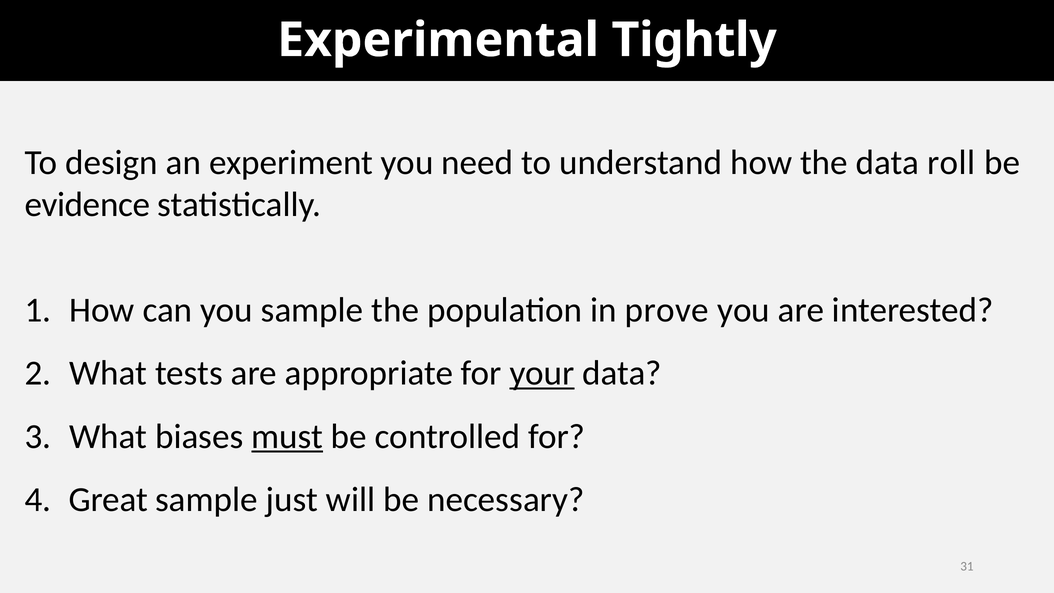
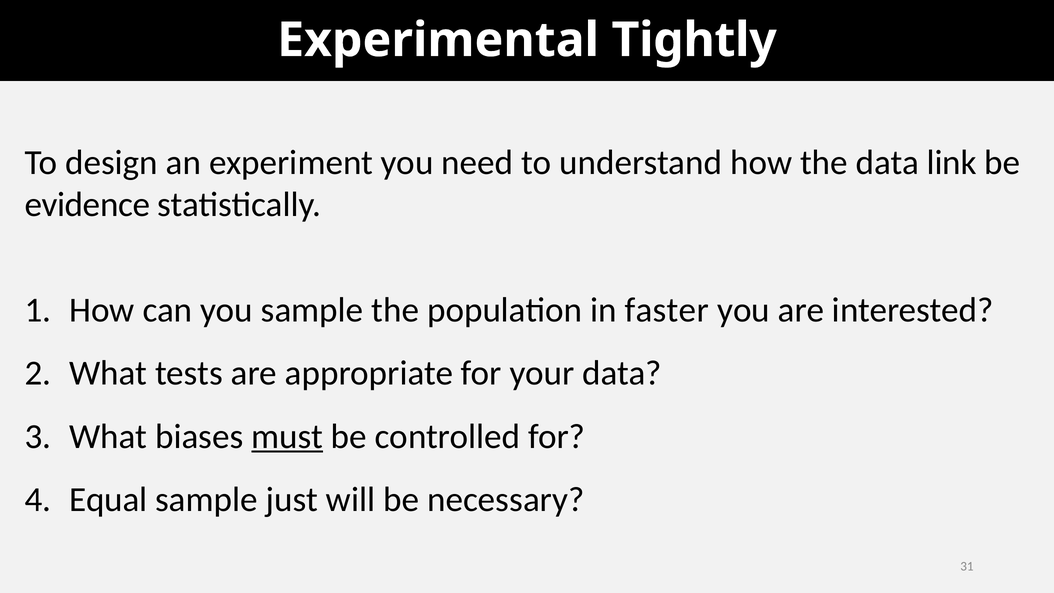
roll: roll -> link (952, 162)
prove: prove -> faster (667, 310)
your underline: present -> none (542, 373)
Great: Great -> Equal (108, 500)
